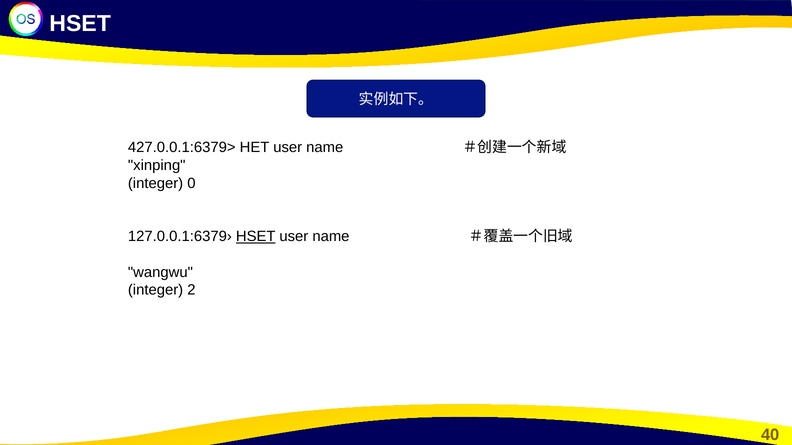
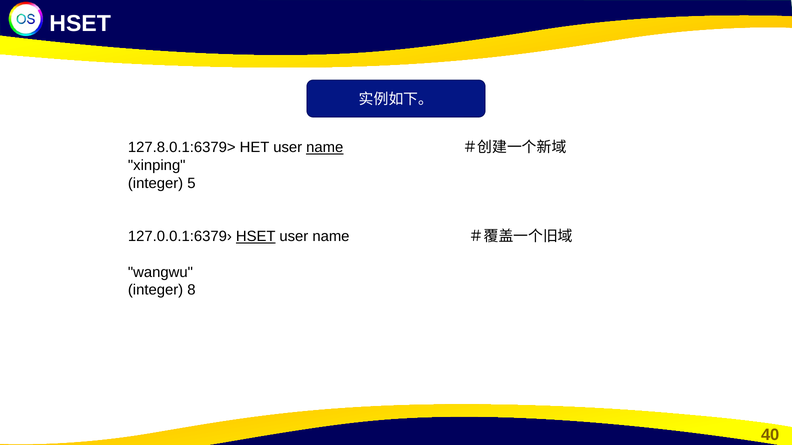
427.0.0.1:6379>: 427.0.0.1:6379> -> 127.8.0.1:6379> (182, 148)
name underline: none -> present (325, 148)
0: 0 -> 5 (191, 183)
2: 2 -> 8 (191, 290)
